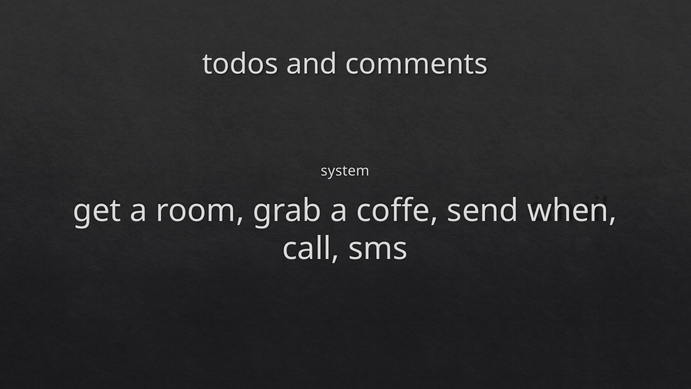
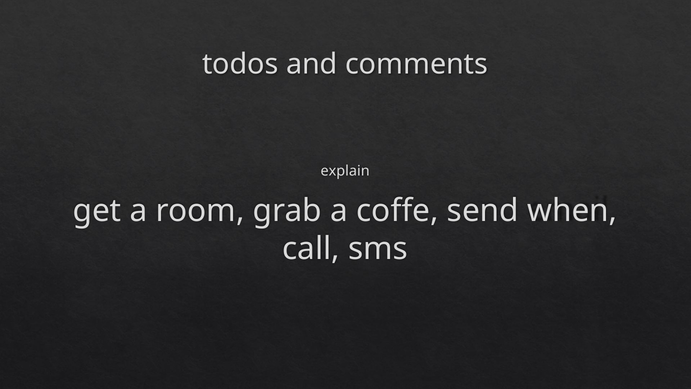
system: system -> explain (345, 171)
